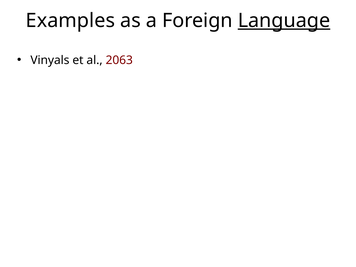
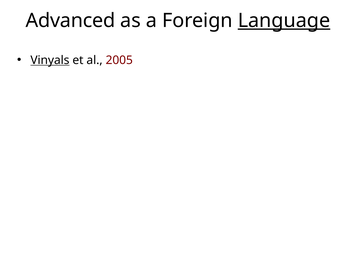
Examples: Examples -> Advanced (71, 21)
Vinyals underline: none -> present (50, 60)
2063: 2063 -> 2005 (119, 60)
